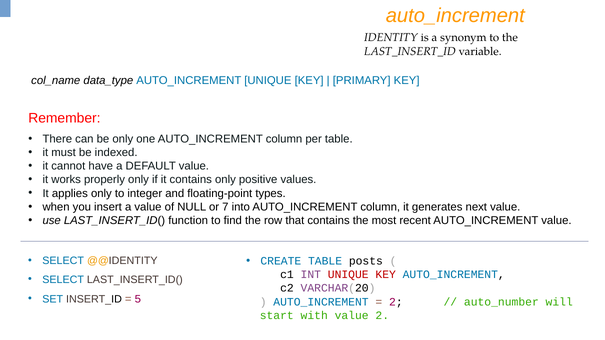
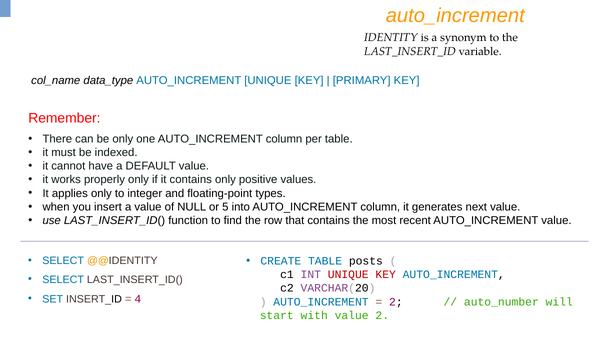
7: 7 -> 5 (225, 207)
5: 5 -> 4 (138, 299)
